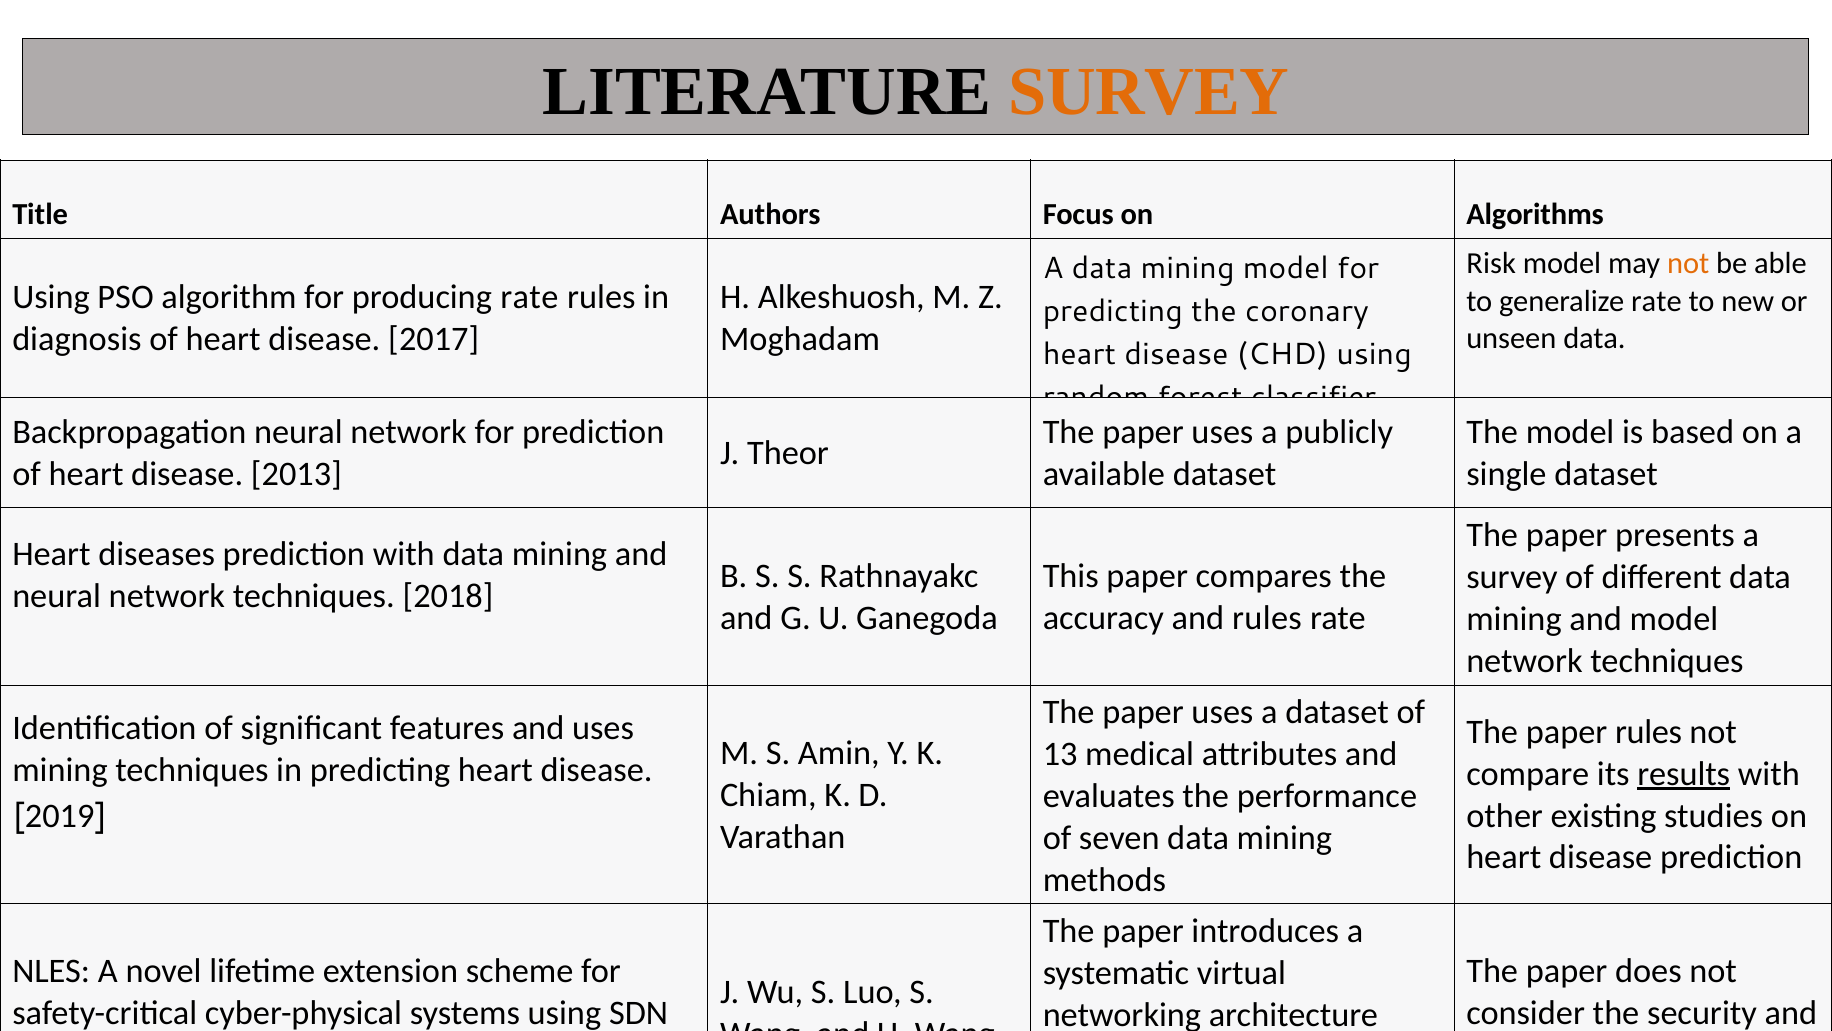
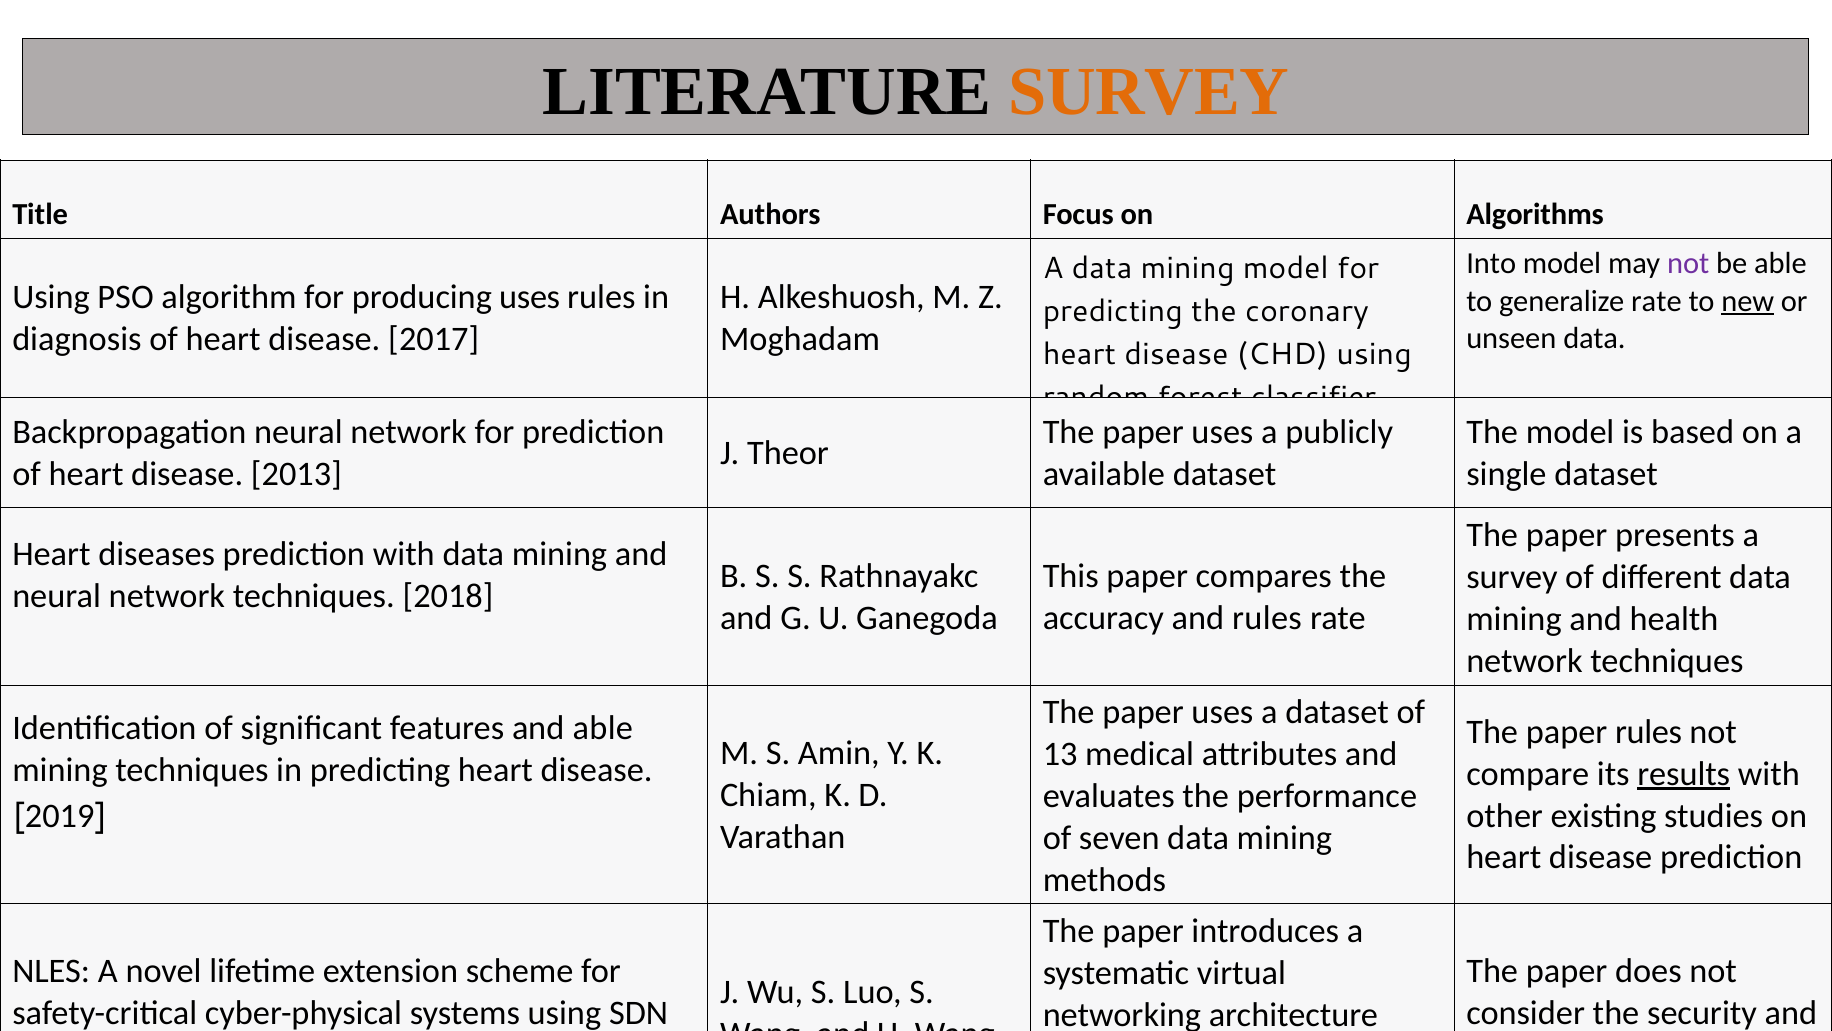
Risk: Risk -> Into (1491, 264)
not colour: orange -> purple (1688, 264)
producing rate: rate -> uses (530, 297)
new underline: none -> present (1748, 301)
and model: model -> health (1674, 619)
and uses: uses -> able (603, 728)
